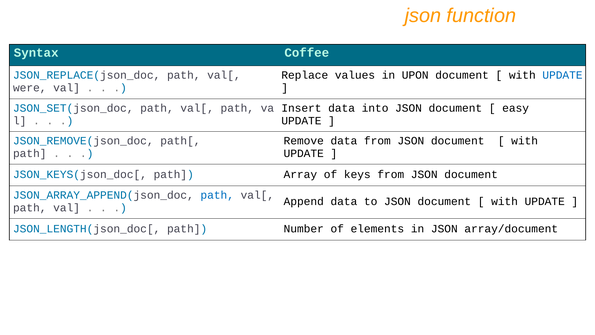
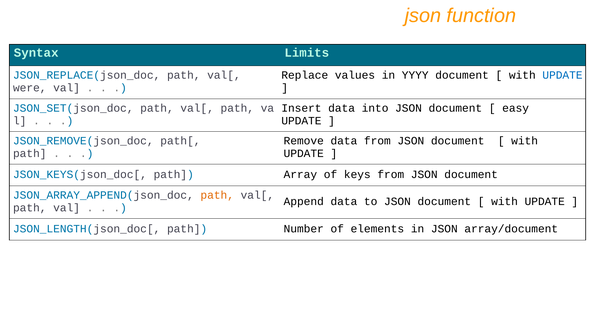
Coffee: Coffee -> Limits (307, 53)
UPON: UPON -> YYYY (415, 75)
path colour: blue -> orange (217, 195)
